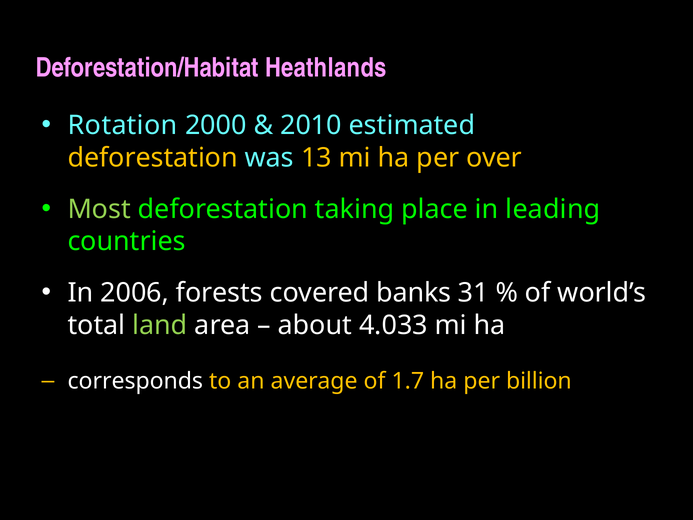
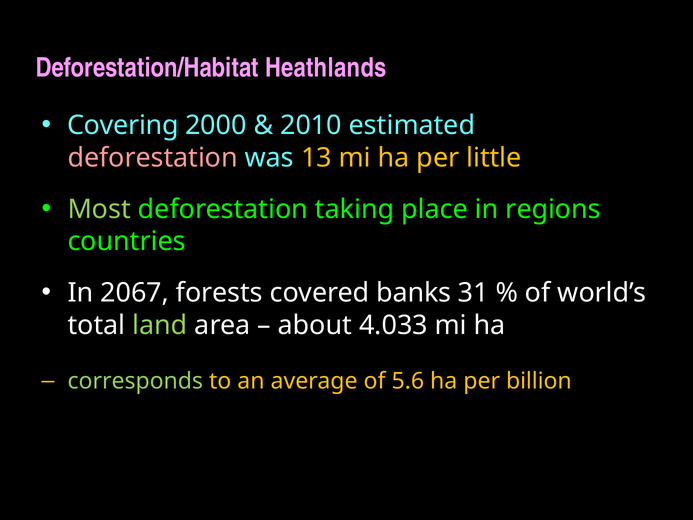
Rotation: Rotation -> Covering (123, 125)
deforestation colour: yellow -> pink (153, 158)
over: over -> little (494, 158)
leading: leading -> regions (553, 209)
2006: 2006 -> 2067 (135, 293)
corresponds colour: white -> light green (135, 381)
1.7: 1.7 -> 5.6 (408, 381)
